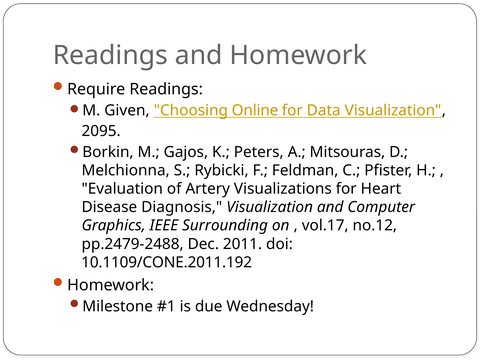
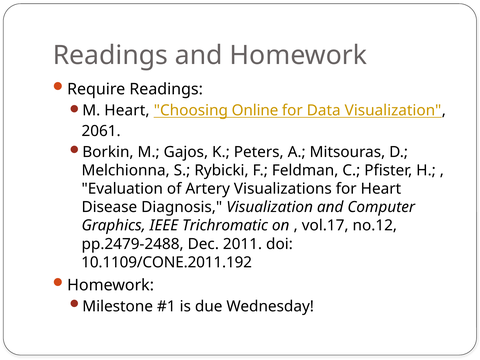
M Given: Given -> Heart (127, 110)
2095: 2095 -> 2061 (101, 131)
Surrounding: Surrounding -> Trichromatic (225, 226)
